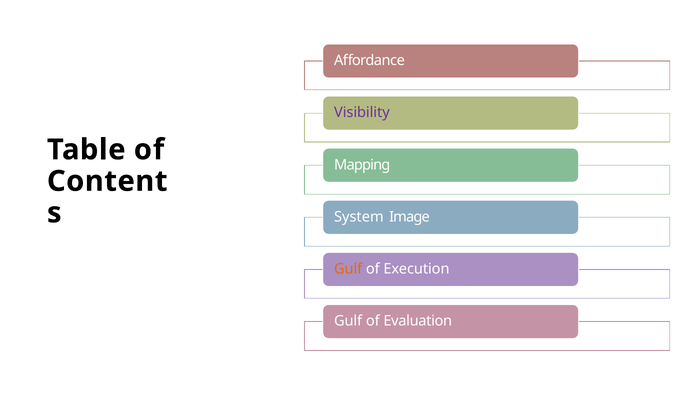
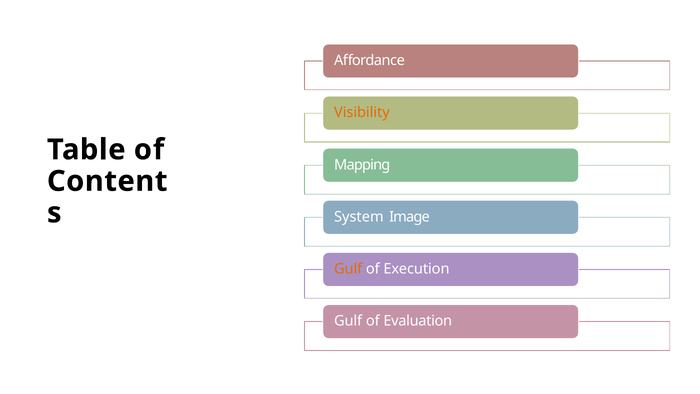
Visibility colour: purple -> orange (362, 112)
